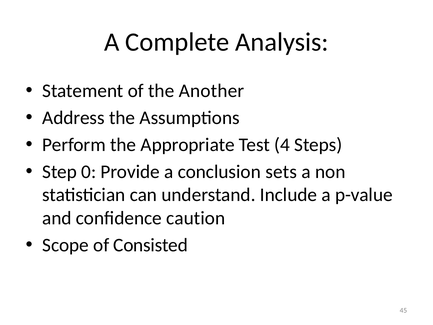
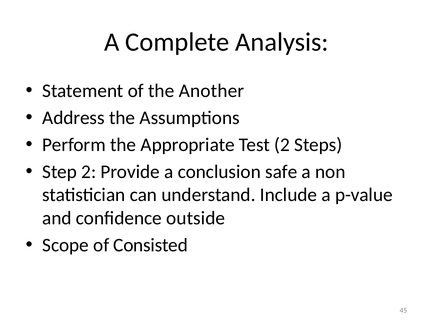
Test 4: 4 -> 2 (282, 145)
Step 0: 0 -> 2 (89, 172)
sets: sets -> safe (281, 172)
caution: caution -> outside (196, 218)
